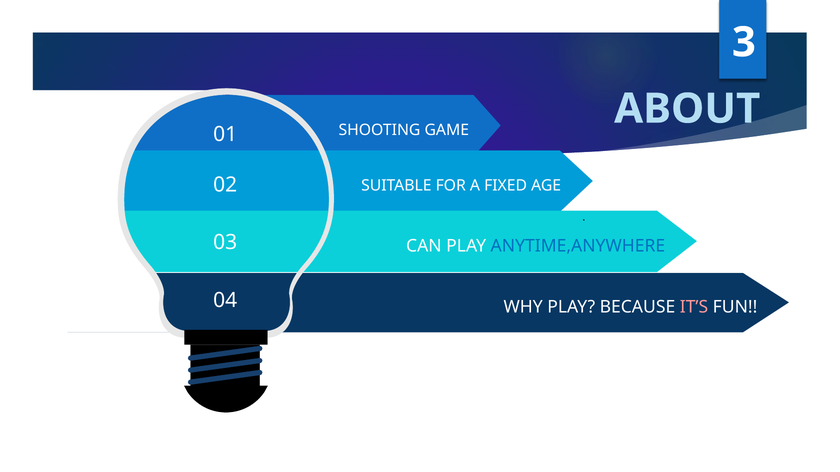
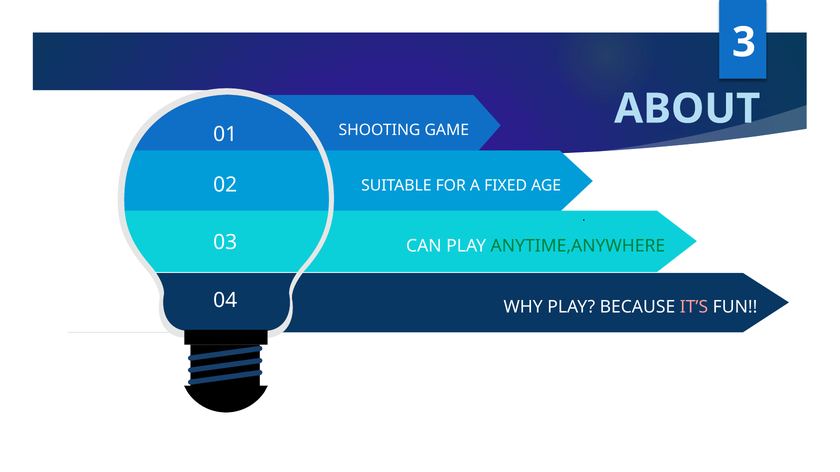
ANYTIME,ANYWHERE colour: blue -> green (578, 246)
